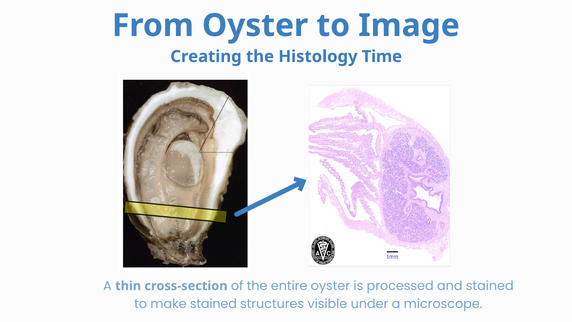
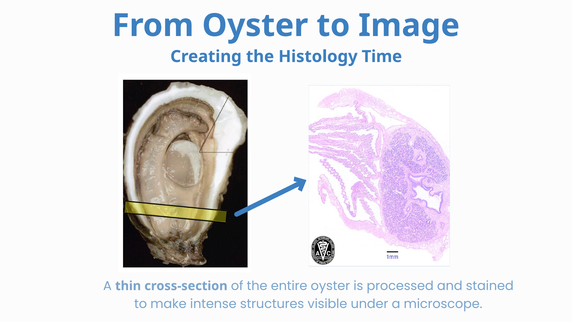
make stained: stained -> intense (213, 304)
